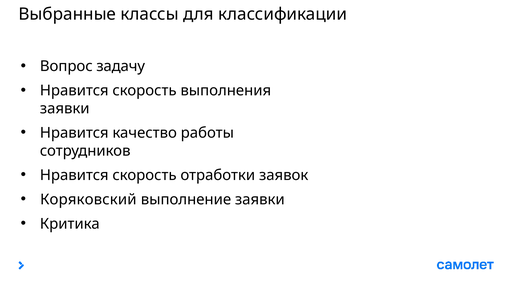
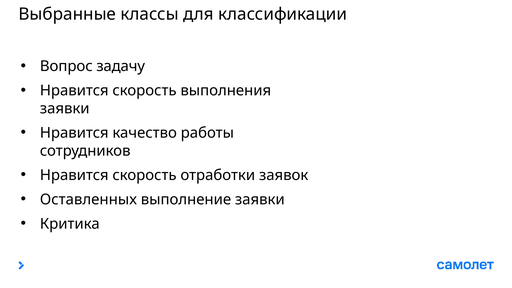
Коряковский: Коряковский -> Оставленных (88, 199)
